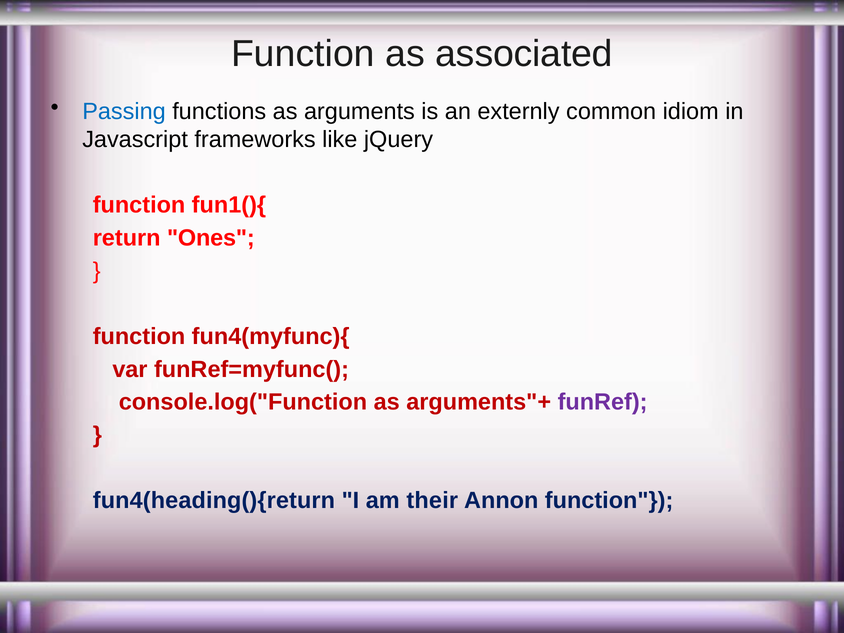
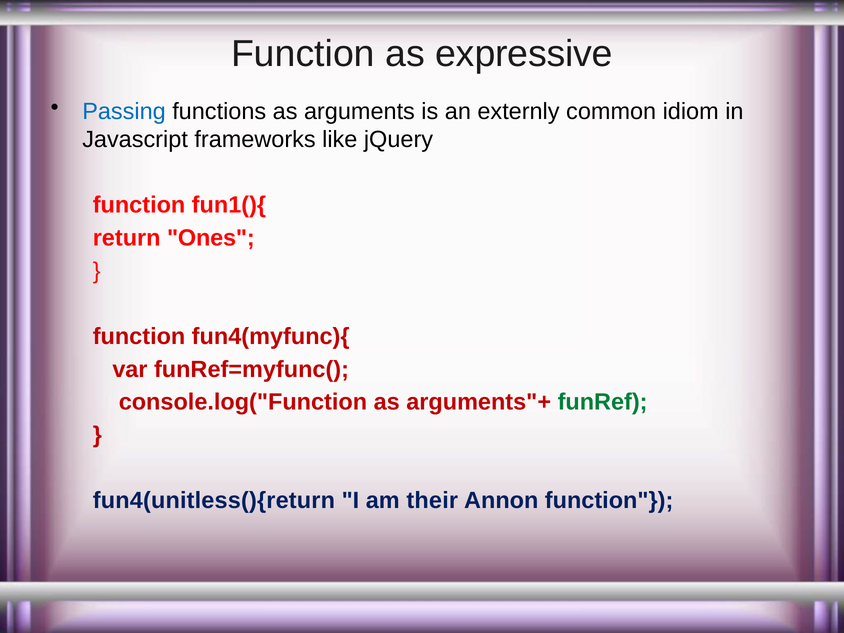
associated: associated -> expressive (524, 54)
funRef colour: purple -> green (603, 402)
fun4(heading(){return: fun4(heading(){return -> fun4(unitless(){return (214, 501)
